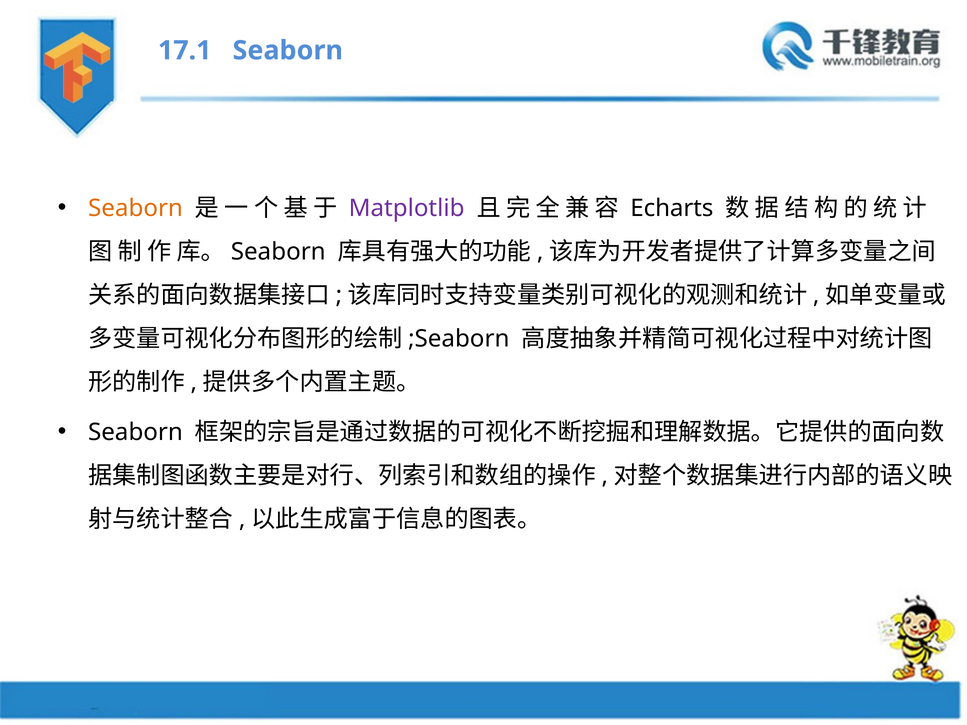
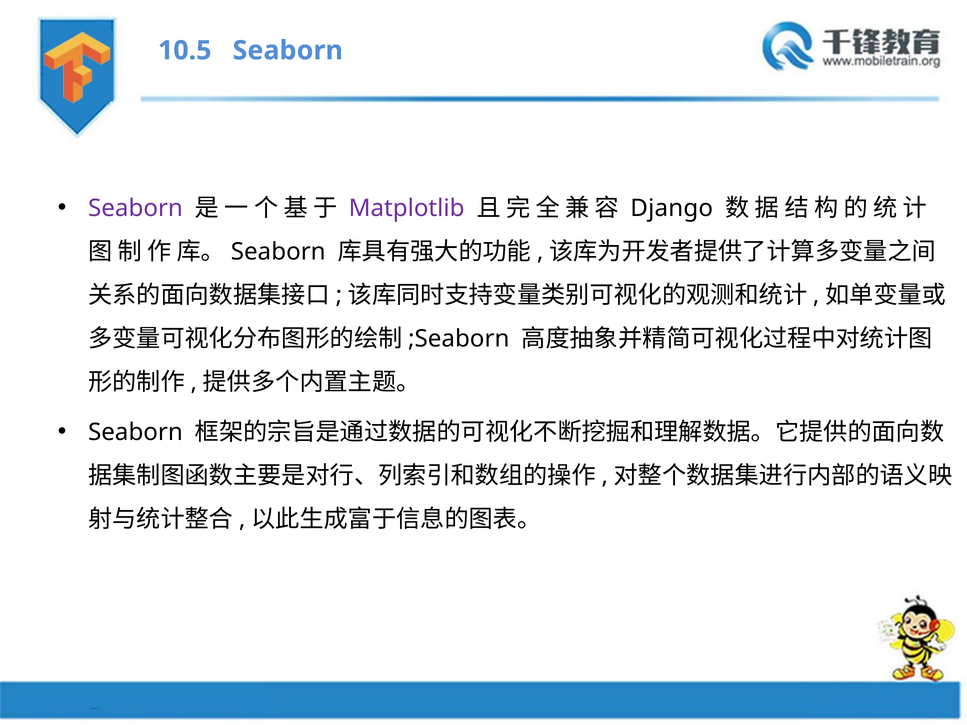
17.1: 17.1 -> 10.5 (185, 51)
Seaborn colour: orange -> purple (136, 208)
Echarts: Echarts -> Django (672, 208)
